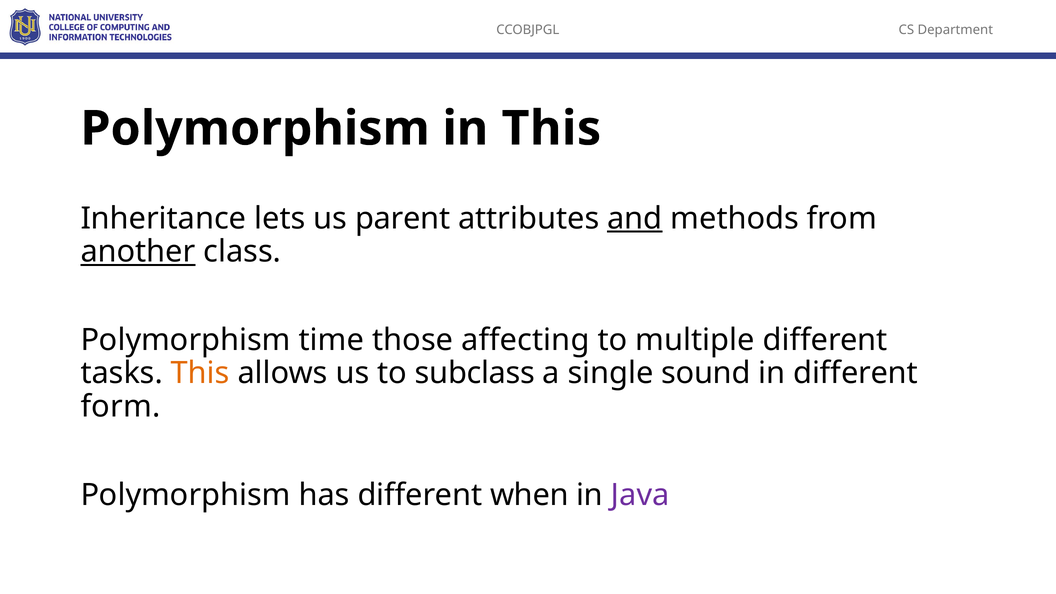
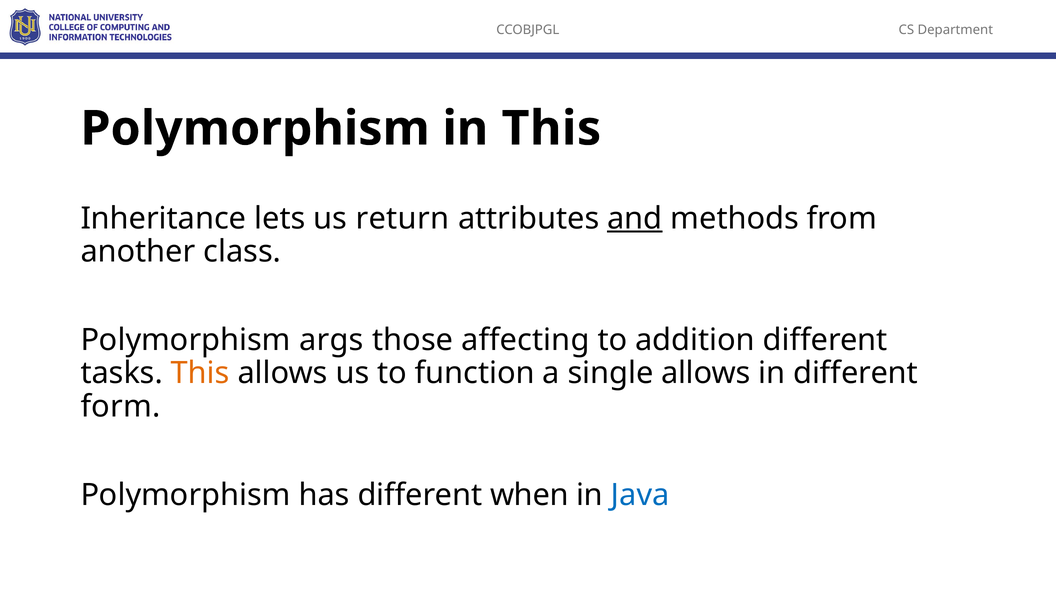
parent: parent -> return (402, 218)
another underline: present -> none (138, 252)
time: time -> args (331, 340)
multiple: multiple -> addition (695, 340)
subclass: subclass -> function (475, 373)
single sound: sound -> allows (706, 373)
Java colour: purple -> blue (640, 495)
